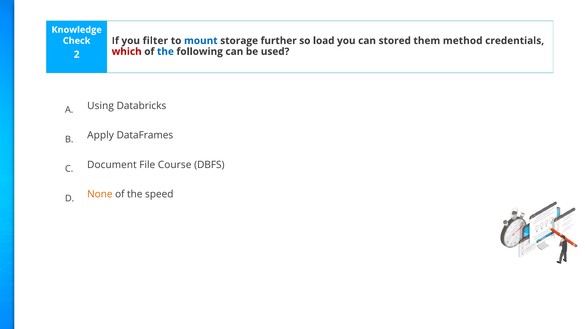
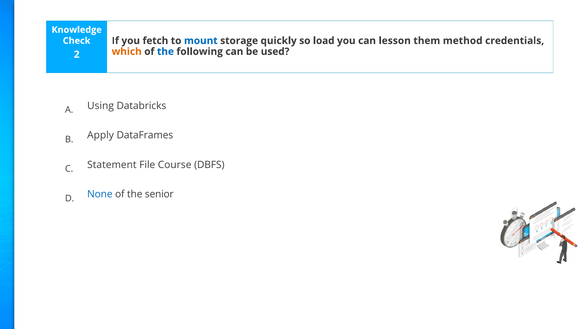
filter: filter -> fetch (155, 41)
further: further -> quickly (279, 41)
stored: stored -> lesson (395, 41)
which colour: red -> orange (127, 52)
Document: Document -> Statement (112, 165)
None colour: orange -> blue (100, 194)
speed: speed -> senior (159, 194)
